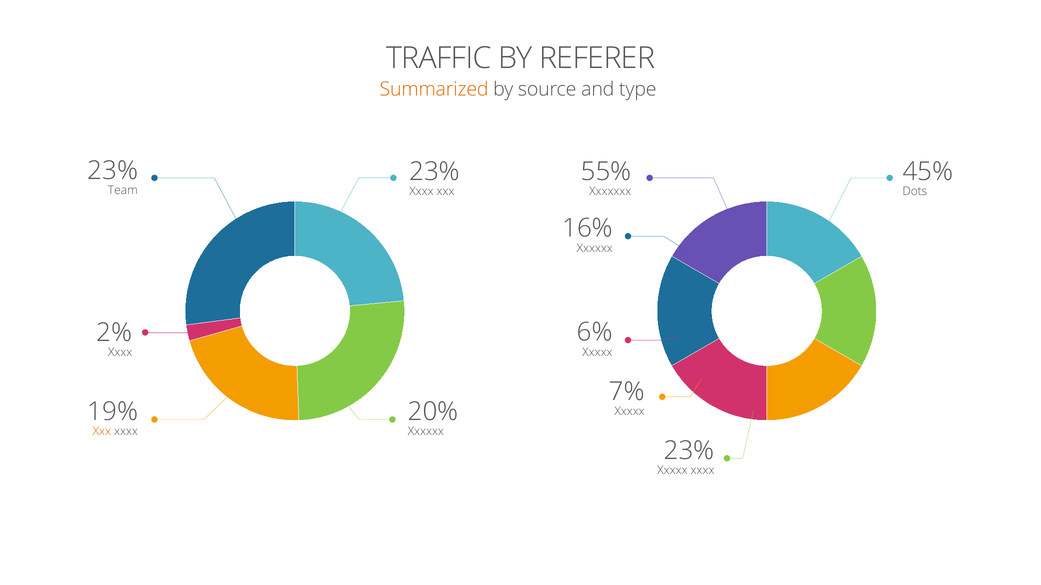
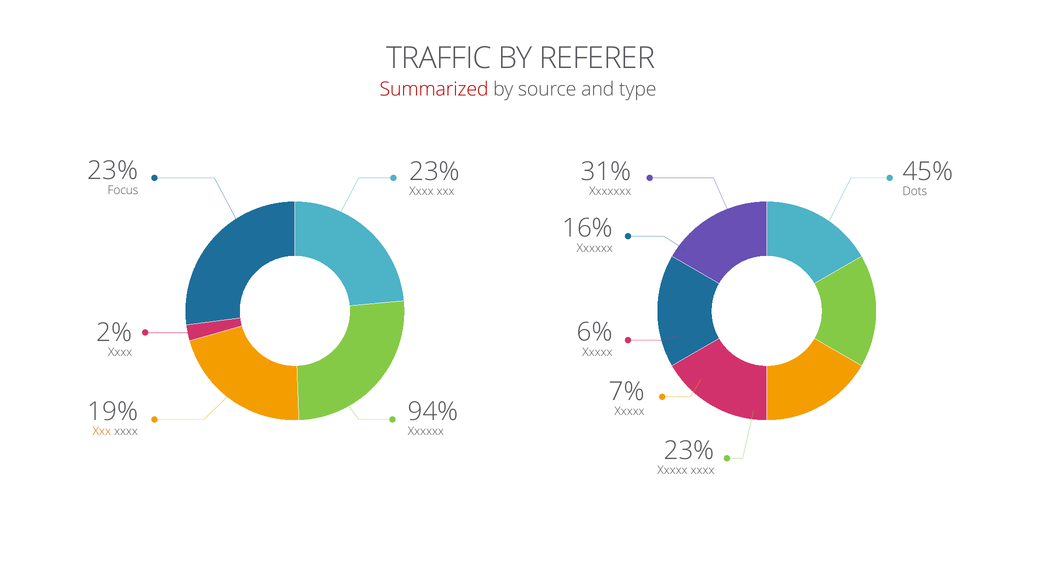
Summarized colour: orange -> red (434, 89)
55%: 55% -> 31% (606, 172)
Team: Team -> Focus (123, 191)
20%: 20% -> 94% (433, 412)
